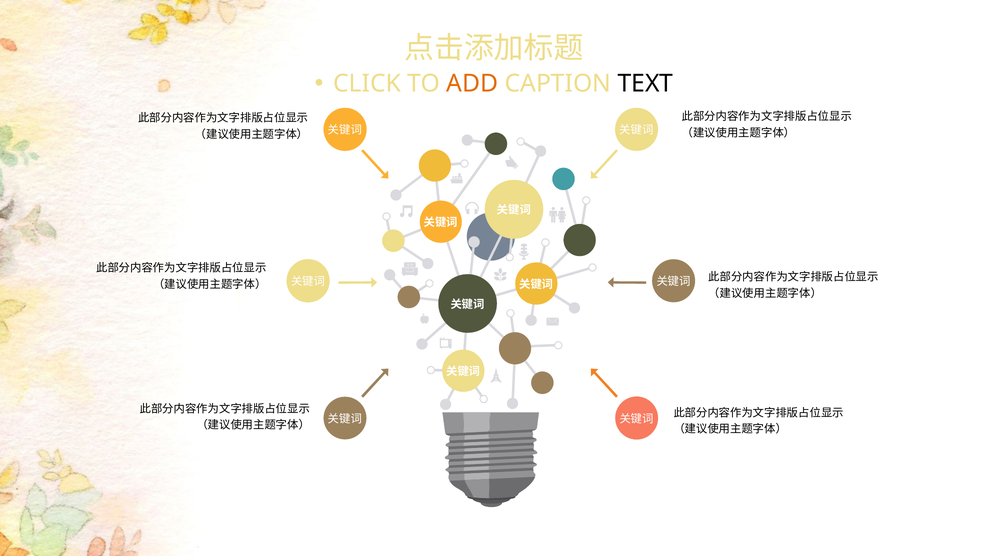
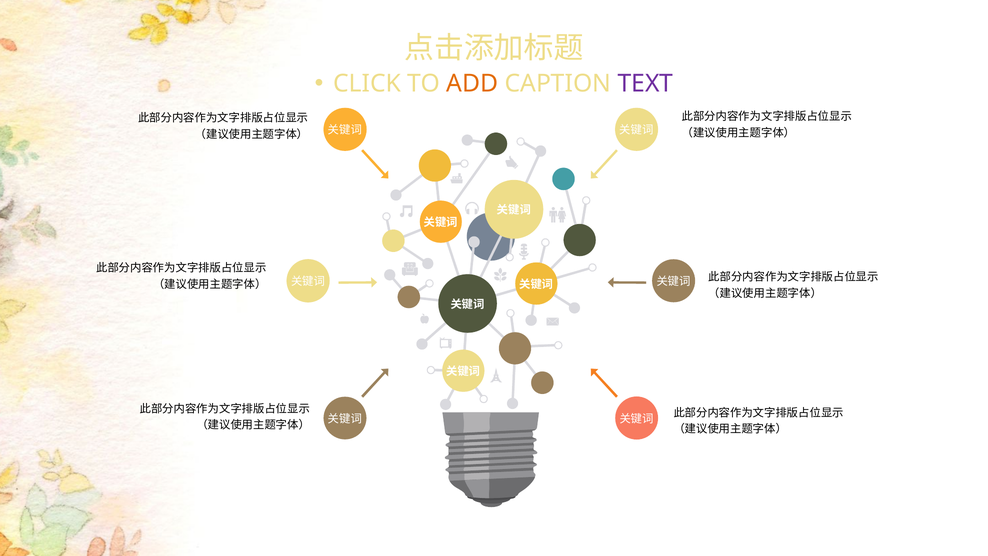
TEXT colour: black -> purple (645, 84)
